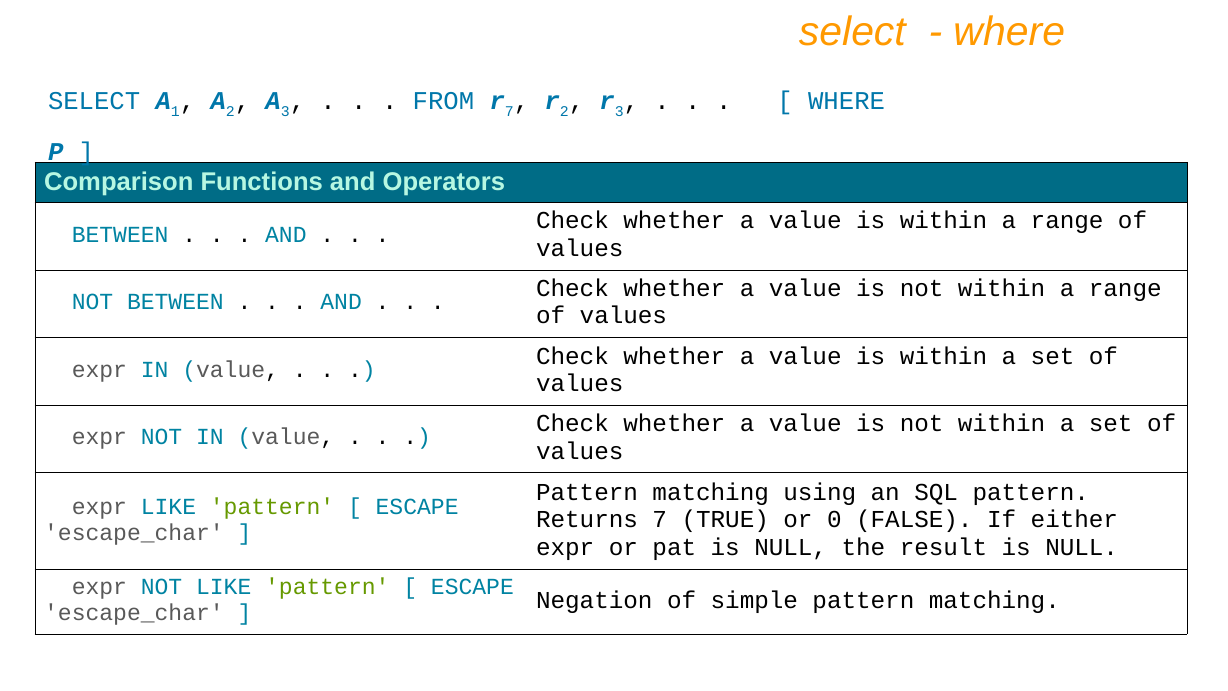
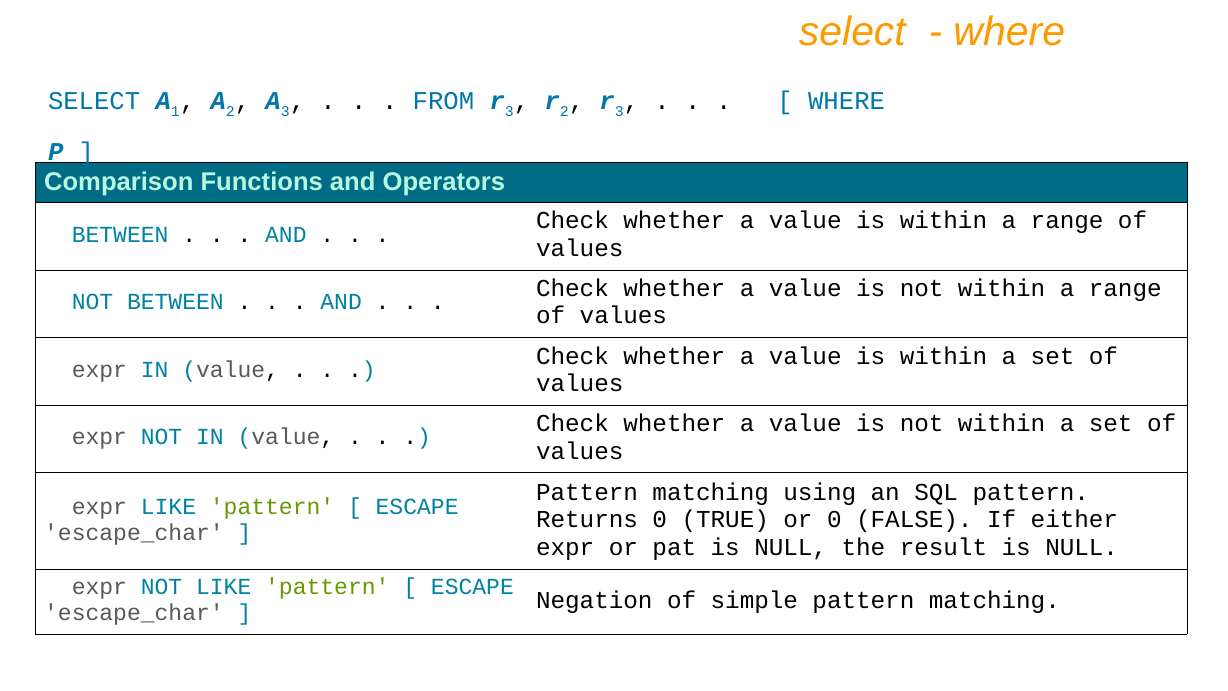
7: 7 -> 3 (509, 111)
Returns 7: 7 -> 0 (660, 519)
